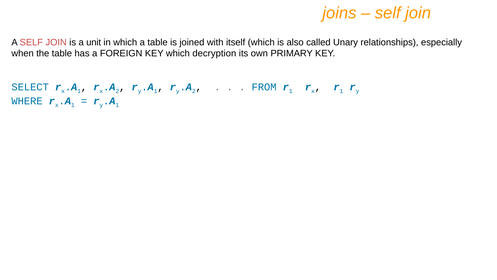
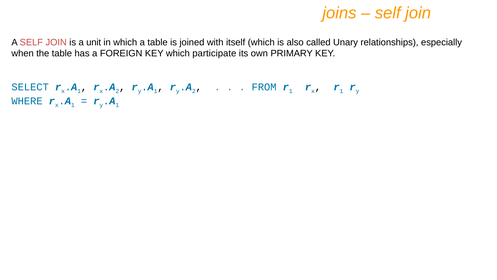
decryption: decryption -> participate (214, 53)
